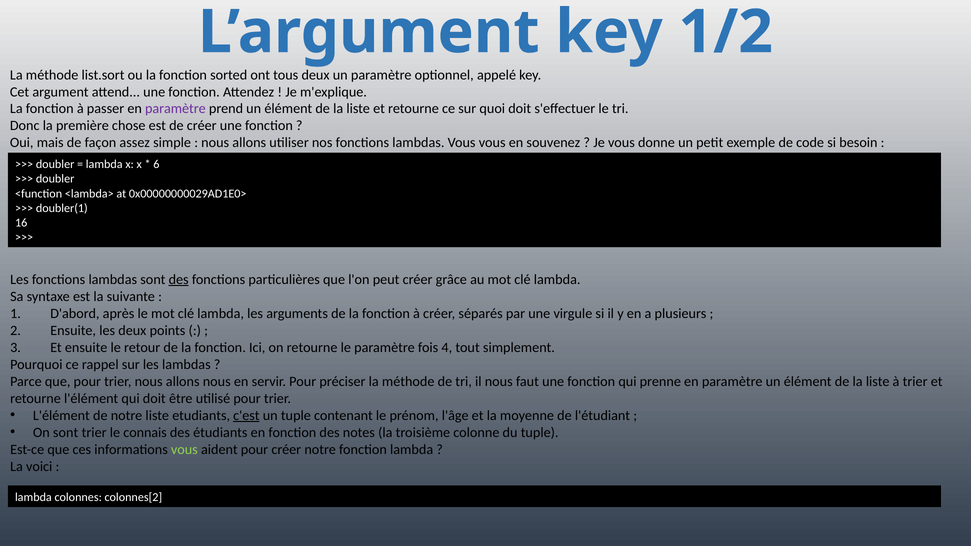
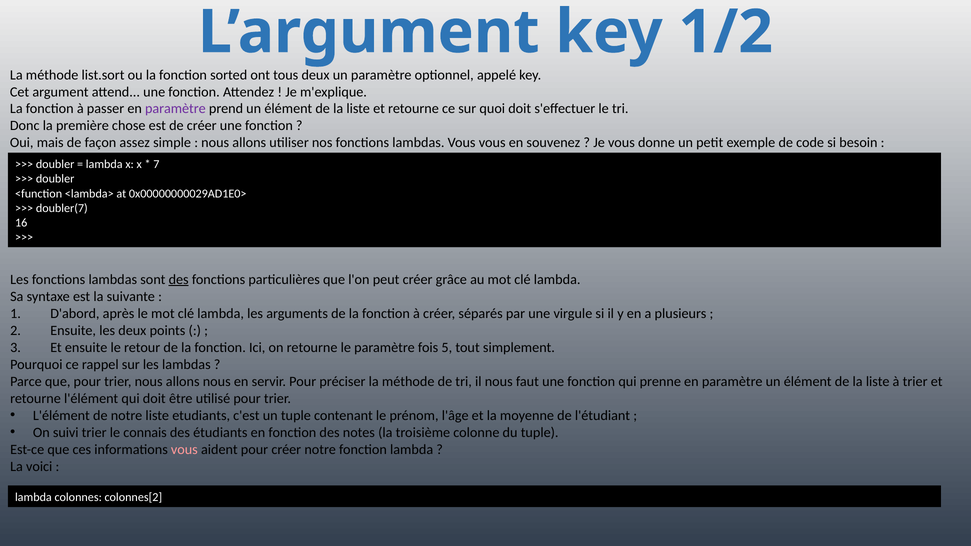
6: 6 -> 7 (156, 164)
doubler(1: doubler(1 -> doubler(7 (62, 208)
4: 4 -> 5 (447, 348)
c'est underline: present -> none (246, 416)
On sont: sont -> suivi (66, 433)
vous colour: light green -> pink (184, 450)
